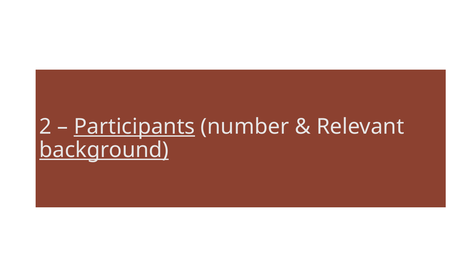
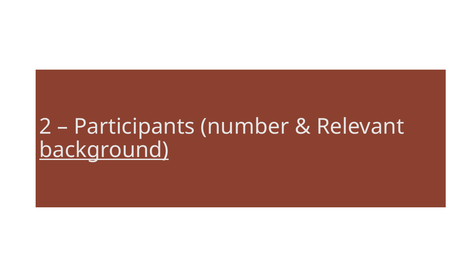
Participants underline: present -> none (134, 127)
